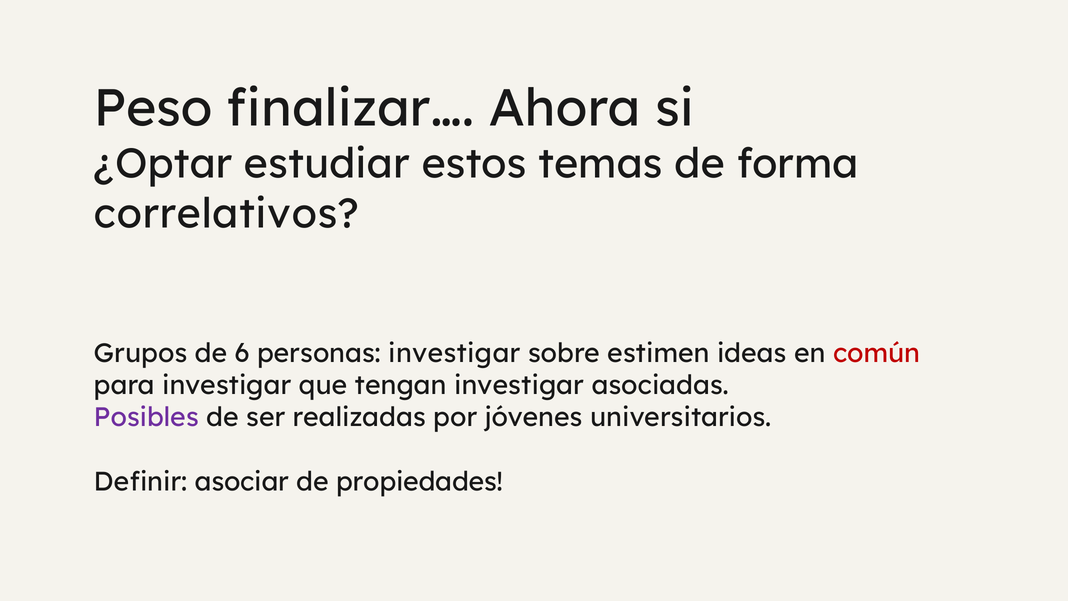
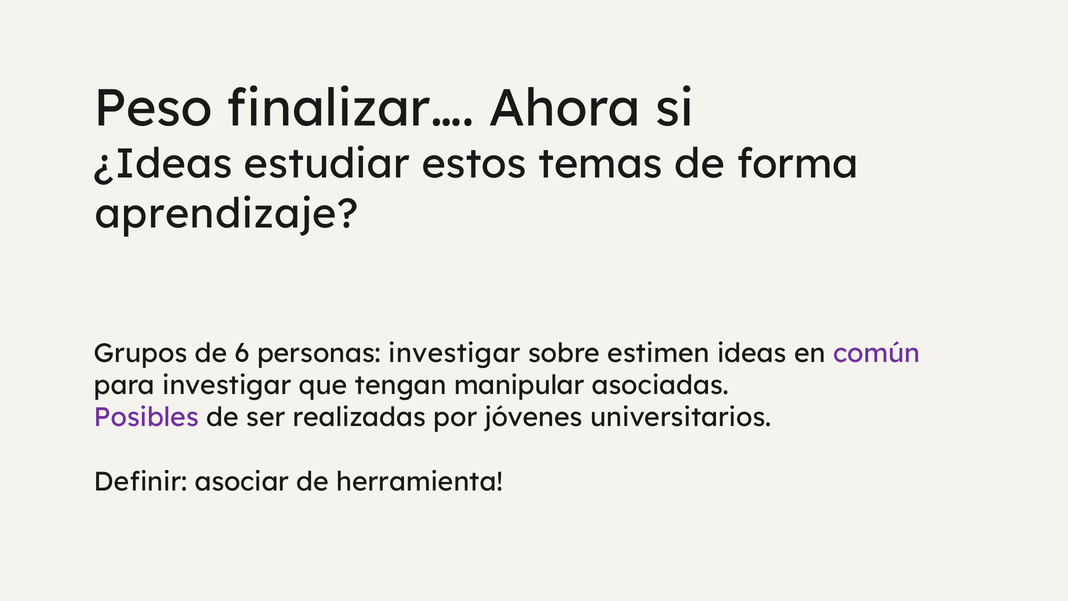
¿Optar: ¿Optar -> ¿Ideas (163, 164)
correlativos: correlativos -> aprendizaje (227, 214)
común colour: red -> purple (877, 353)
tengan investigar: investigar -> manipular (519, 385)
propiedades: propiedades -> herramienta (420, 482)
